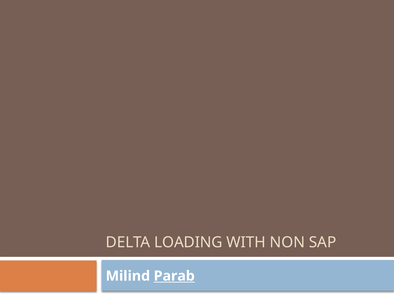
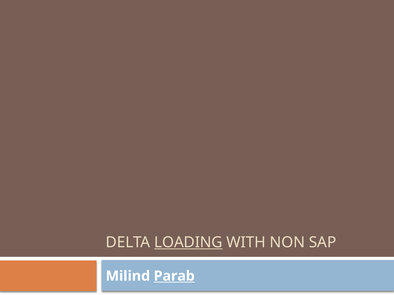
LOADING underline: none -> present (188, 243)
